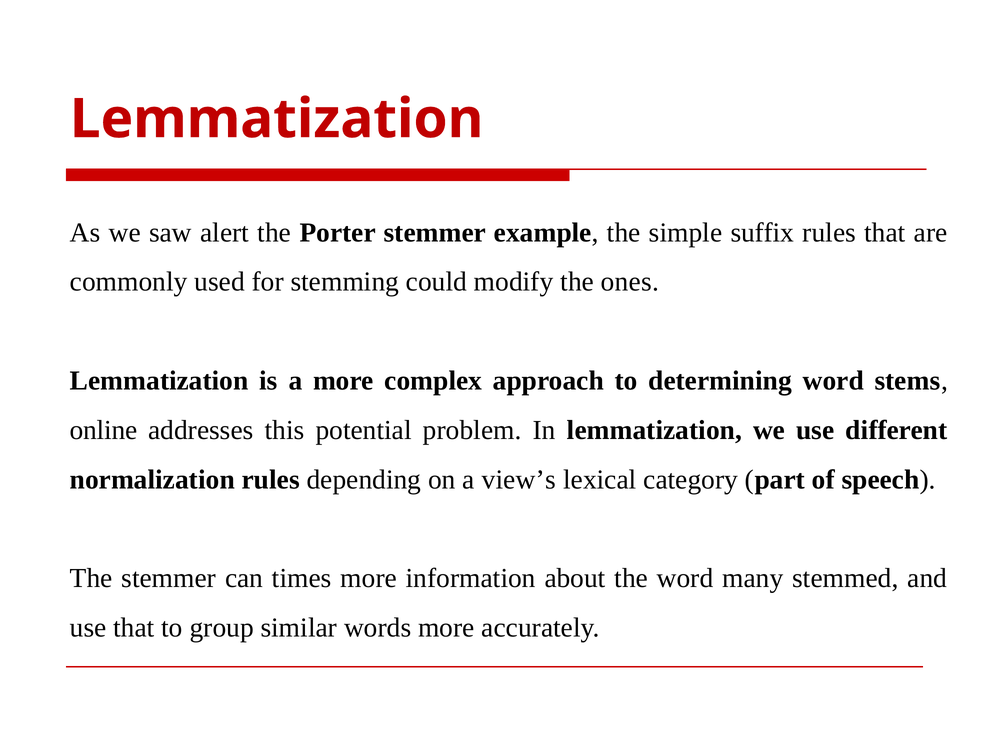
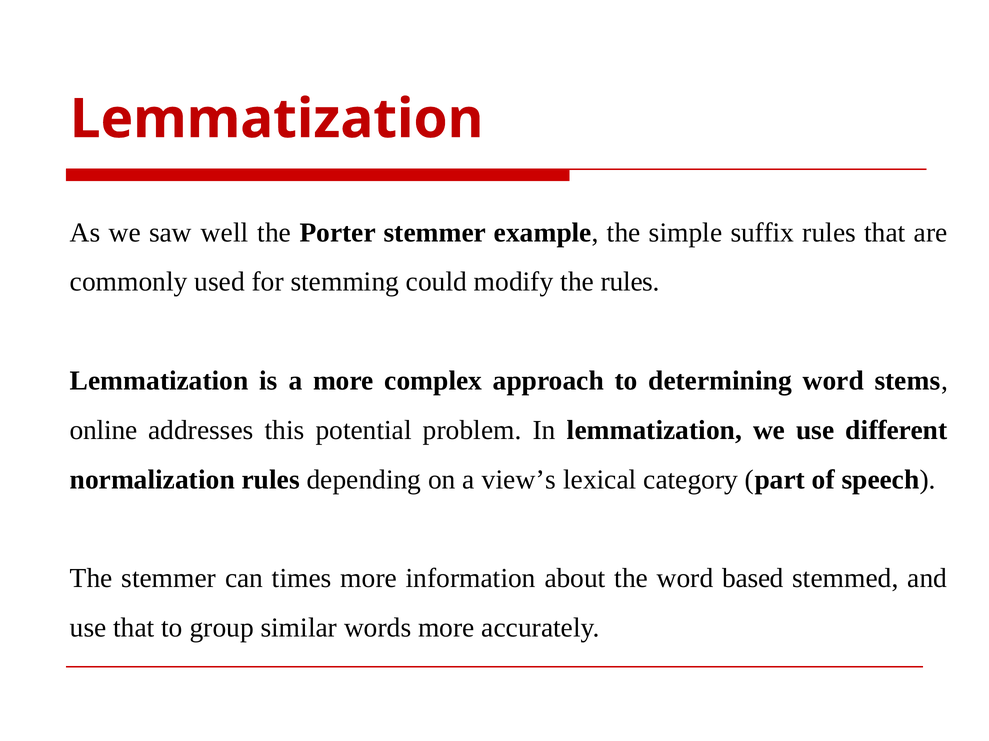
alert: alert -> well (225, 233)
the ones: ones -> rules (630, 282)
many: many -> based (753, 579)
